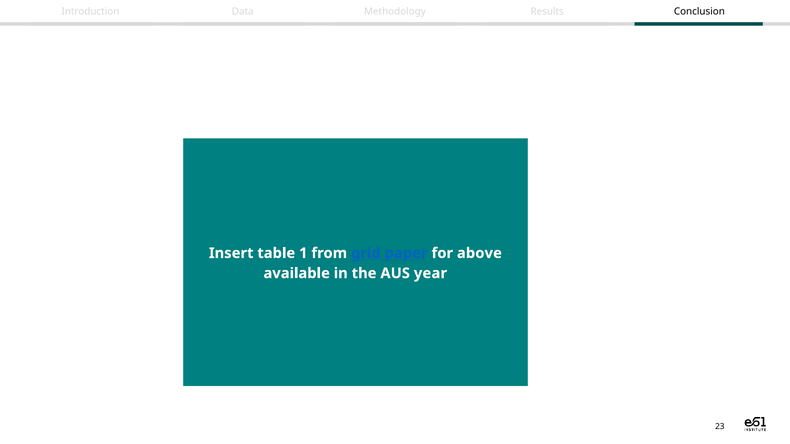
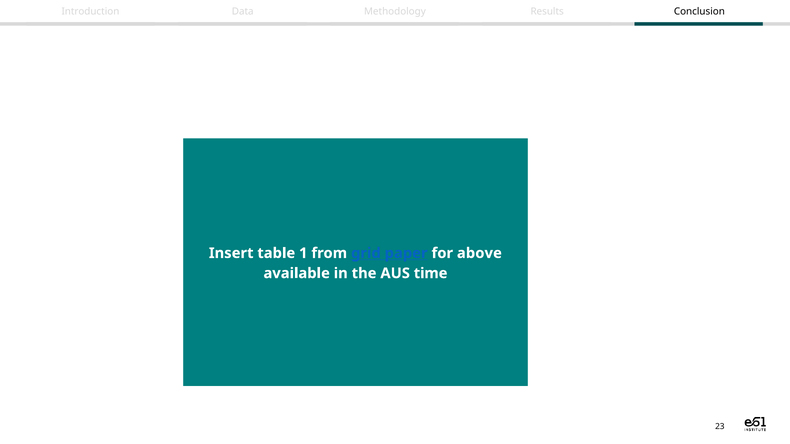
year: year -> time (431, 273)
